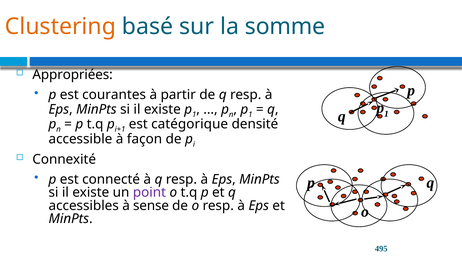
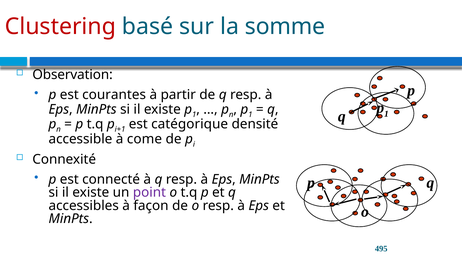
Clustering colour: orange -> red (60, 27)
Appropriées: Appropriées -> Observation (73, 75)
façon: façon -> come (144, 139)
sense: sense -> façon (151, 206)
